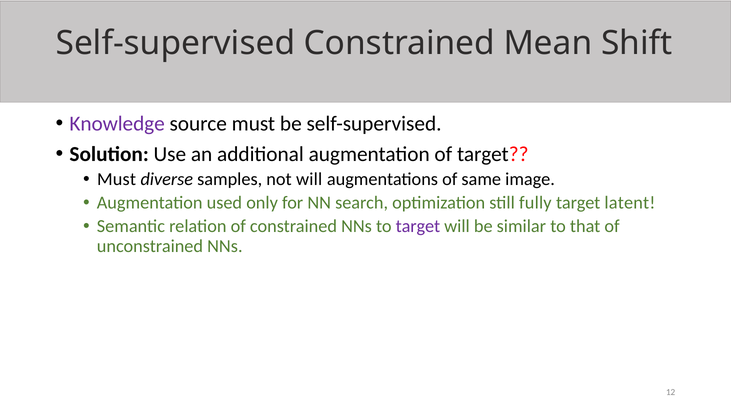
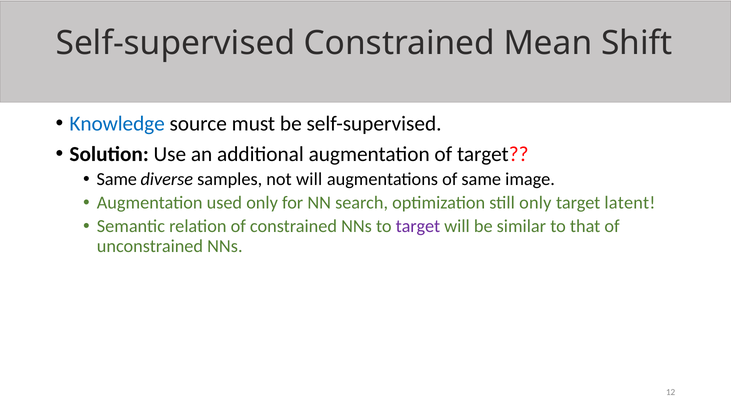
Knowledge colour: purple -> blue (117, 124)
Must: Must -> Same (117, 179)
still fully: fully -> only (535, 203)
